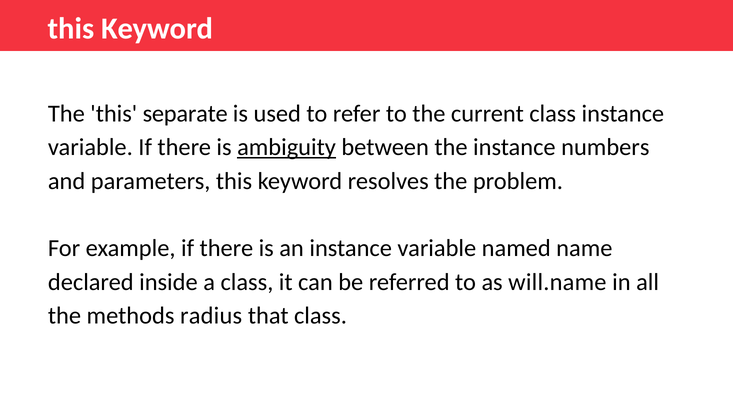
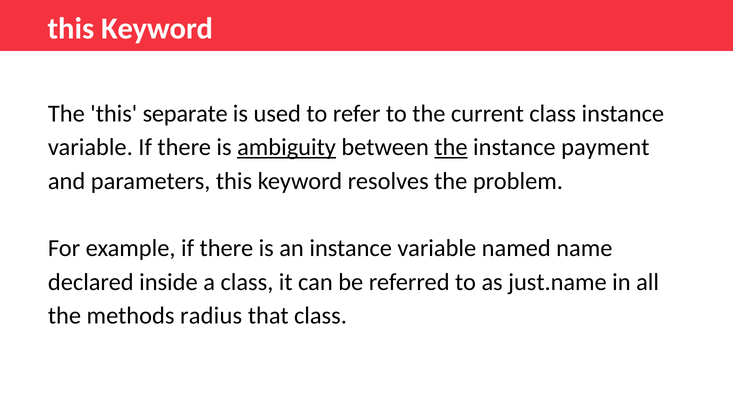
the underline: none -> present (451, 147)
numbers: numbers -> payment (605, 147)
will.name: will.name -> just.name (557, 282)
